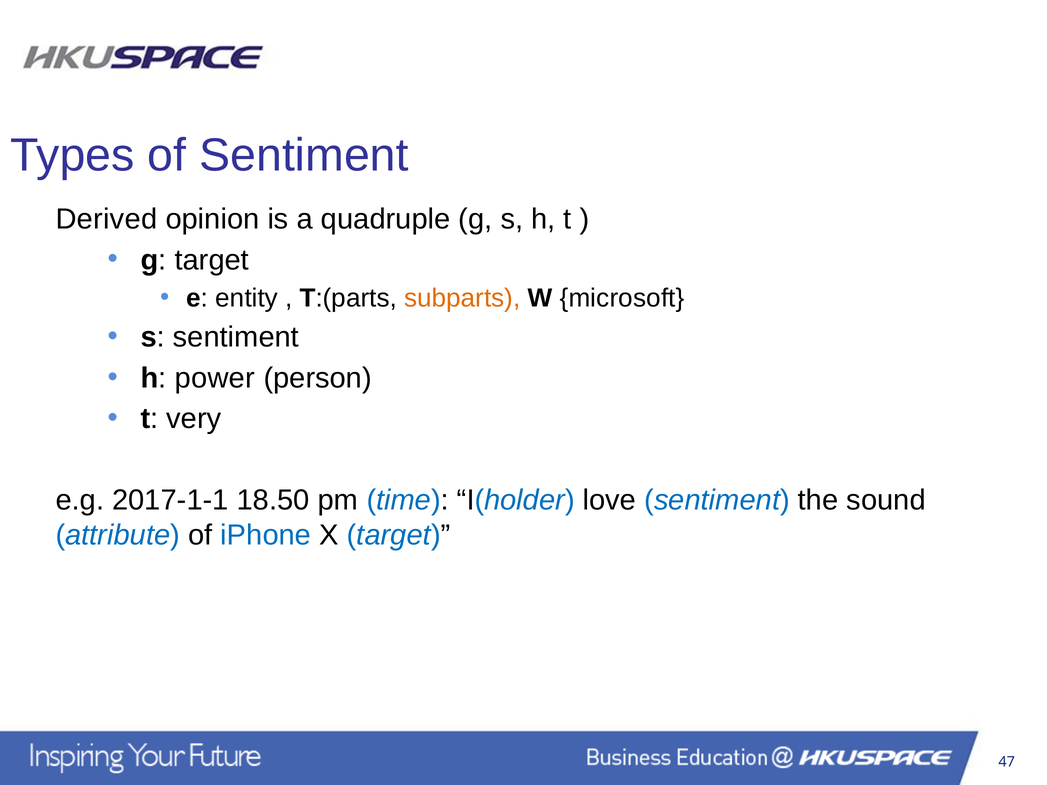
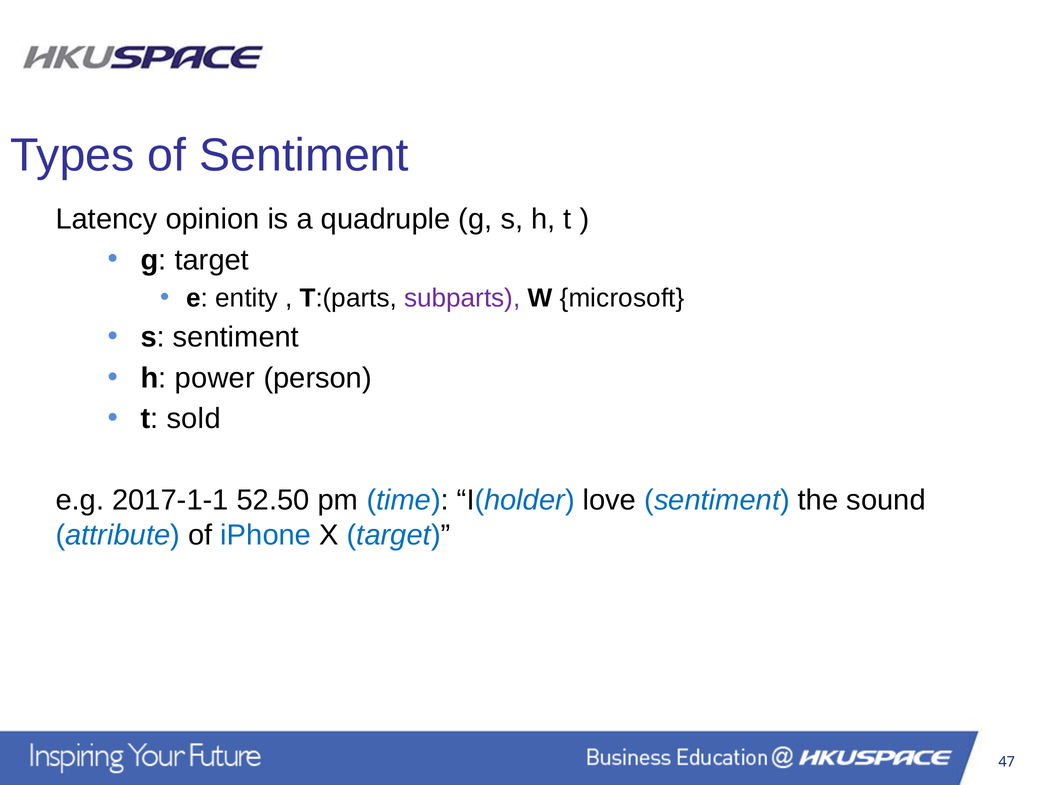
Derived: Derived -> Latency (107, 219)
subparts colour: orange -> purple (462, 298)
very: very -> sold (194, 419)
18.50: 18.50 -> 52.50 (273, 500)
